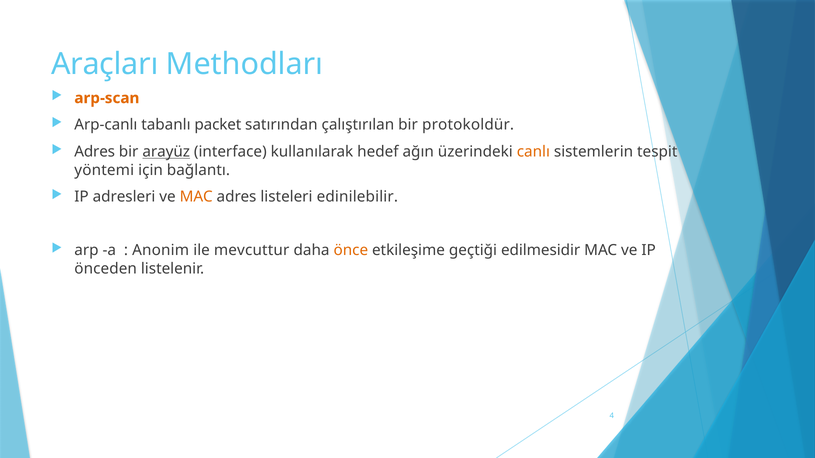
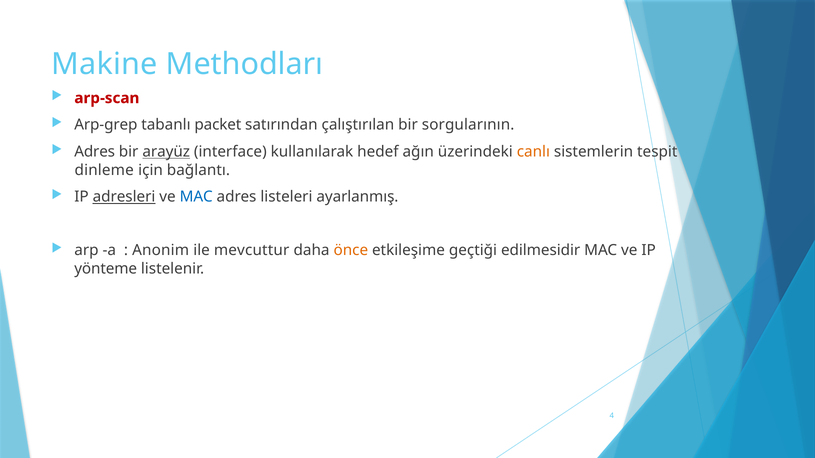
Araçları: Araçları -> Makine (104, 64)
arp-scan colour: orange -> red (107, 98)
Arp-canlı: Arp-canlı -> Arp-grep (106, 125)
protokoldür: protokoldür -> sorgularının (468, 125)
yöntemi: yöntemi -> dinleme (104, 170)
adresleri underline: none -> present (124, 197)
MAC colour: orange -> blue (196, 197)
edinilebilir: edinilebilir -> ayarlanmış (357, 197)
önceden: önceden -> yönteme (106, 269)
